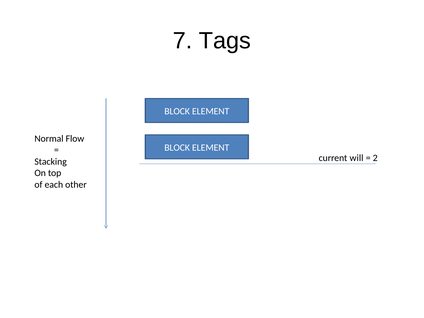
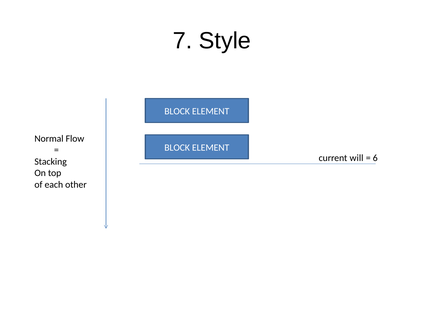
Tags: Tags -> Style (225, 41)
2: 2 -> 6 (375, 158)
